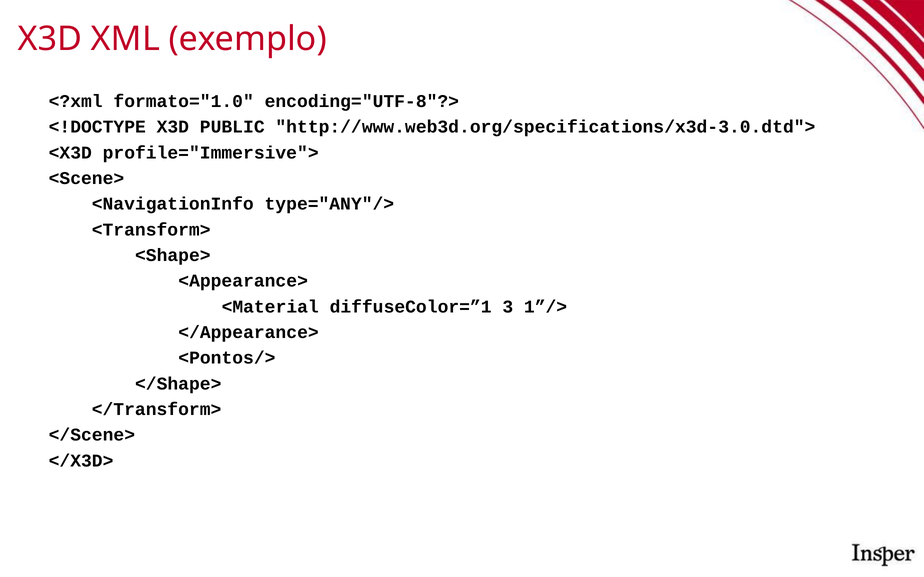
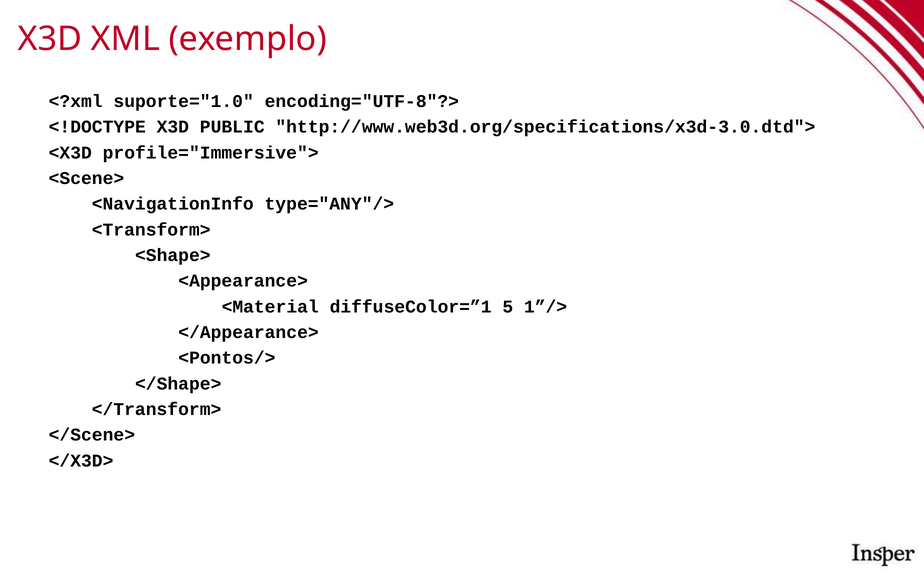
formato="1.0: formato="1.0 -> suporte="1.0 (184, 101)
3: 3 -> 5 (508, 307)
